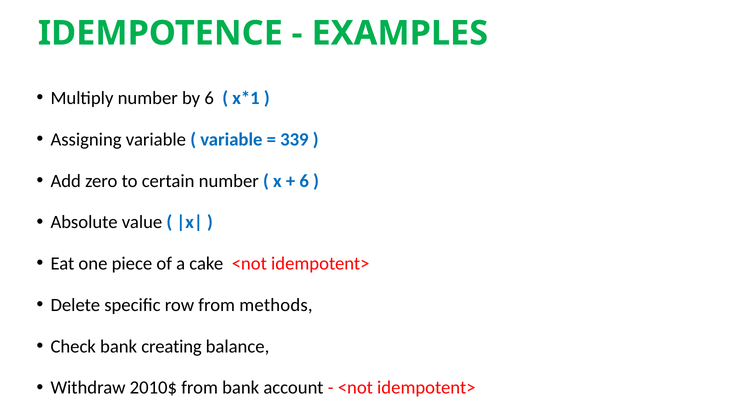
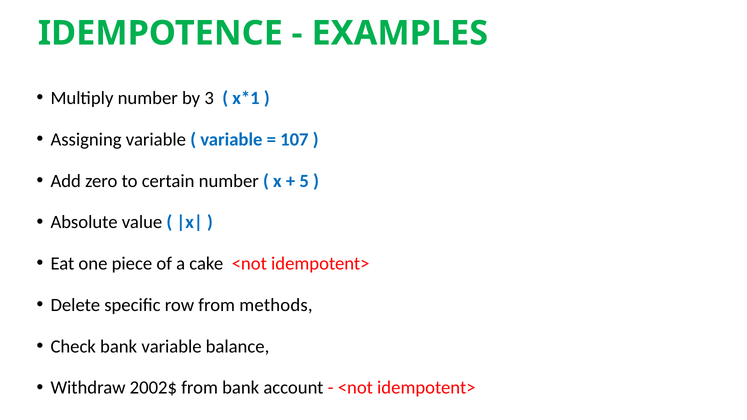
by 6: 6 -> 3 (209, 98)
339: 339 -> 107 (294, 140)
6: 6 -> 5 (304, 181)
bank creating: creating -> variable (171, 347)
2010$: 2010$ -> 2002$ (153, 388)
